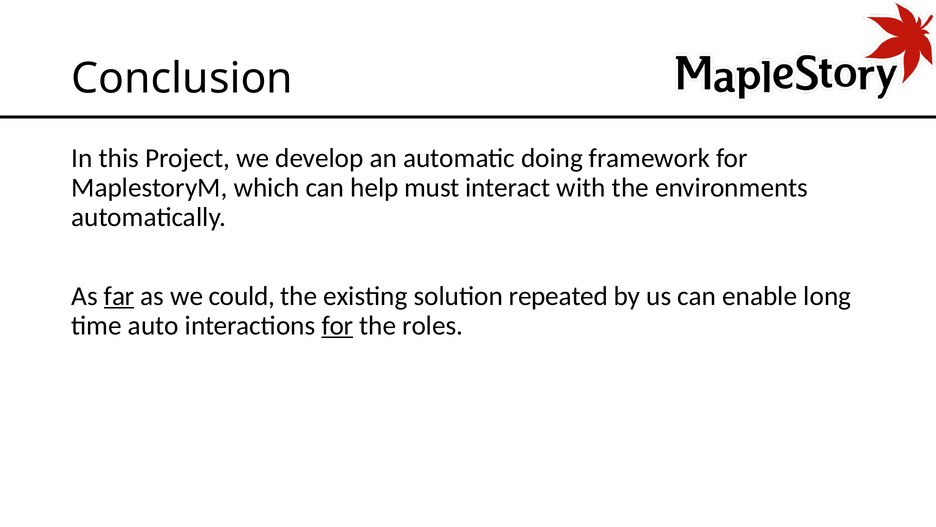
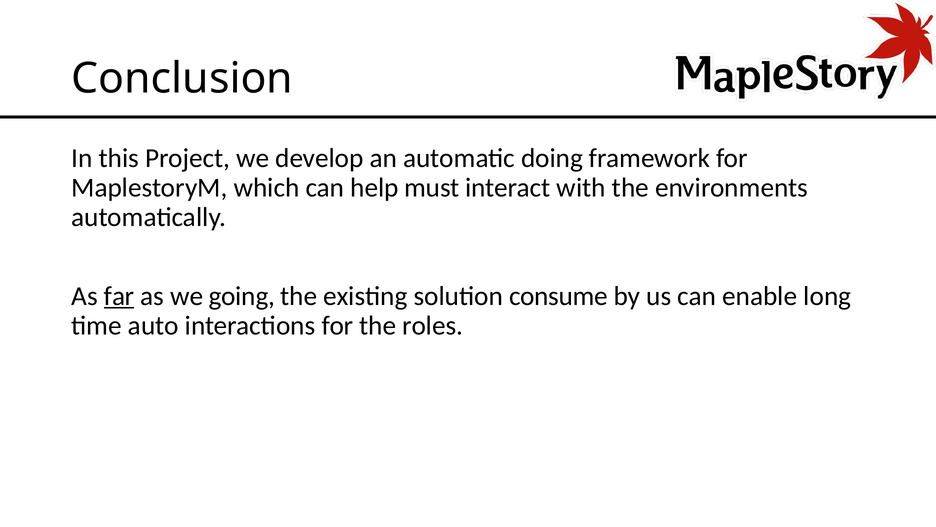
could: could -> going (242, 296)
repeated: repeated -> consume (558, 296)
for underline: present -> none (337, 325)
